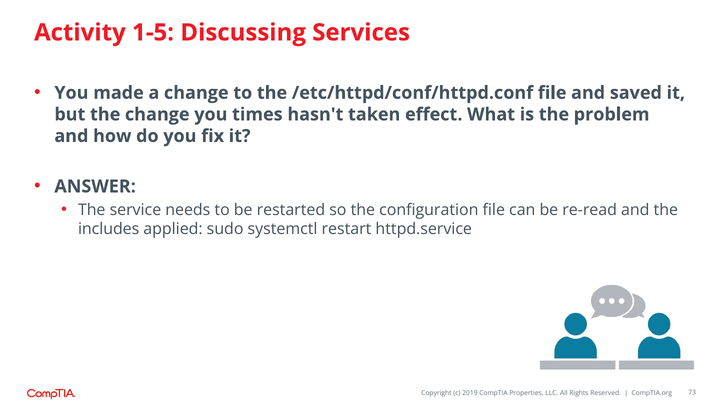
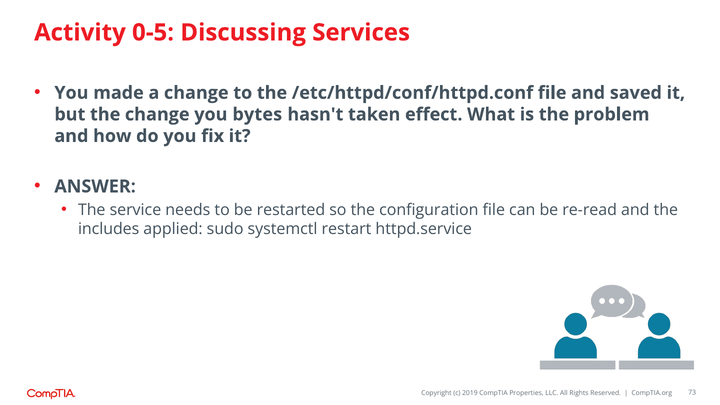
1-5: 1-5 -> 0-5 (153, 33)
times: times -> bytes (257, 114)
